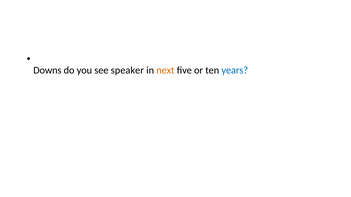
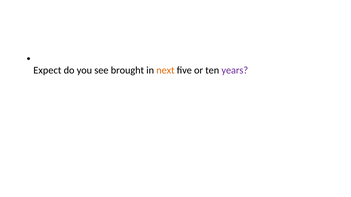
Downs: Downs -> Expect (47, 70)
speaker: speaker -> brought (127, 70)
years colour: blue -> purple (235, 70)
